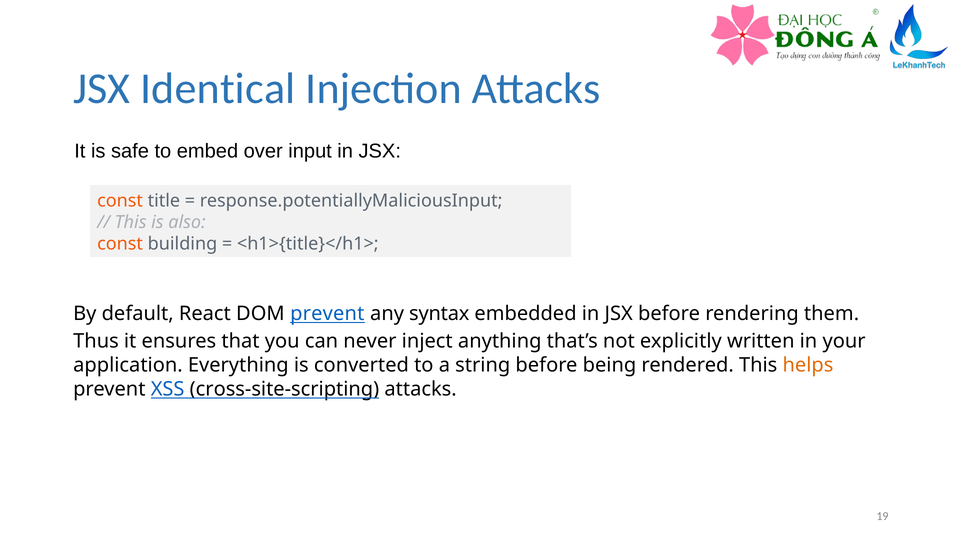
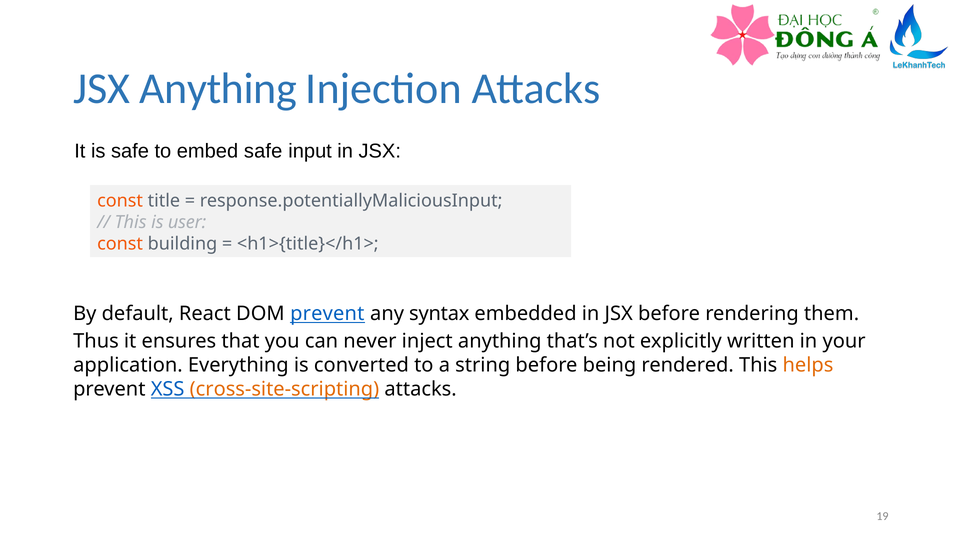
JSX Identical: Identical -> Anything (218, 89)
embed over: over -> safe (263, 151)
also: also -> user (187, 222)
cross-site-scripting colour: black -> orange (284, 389)
